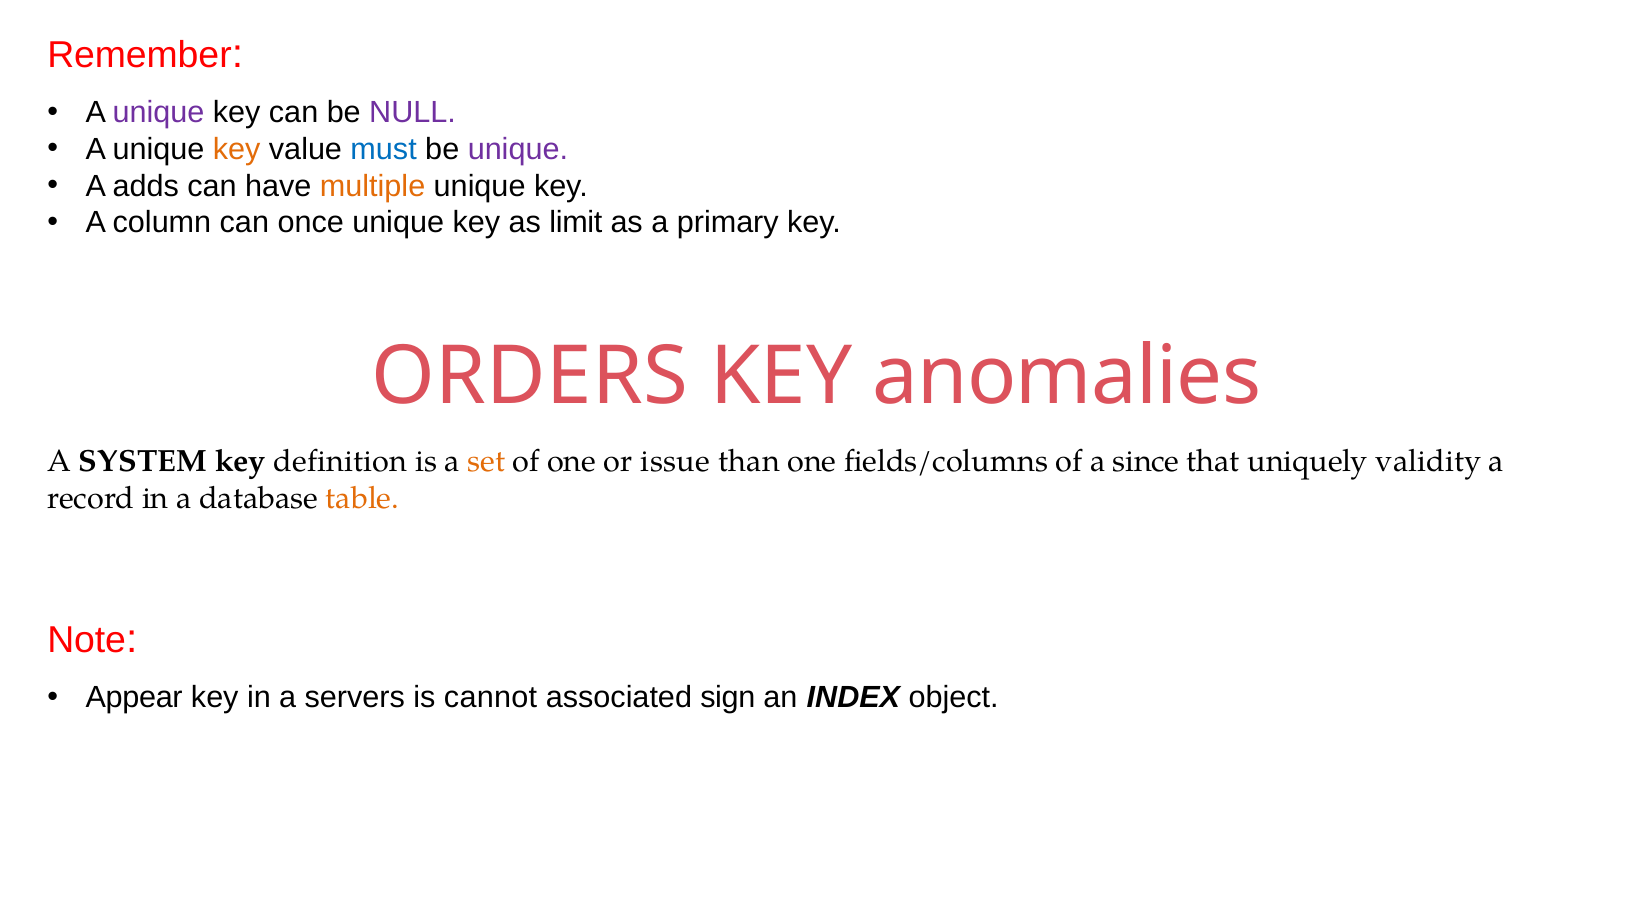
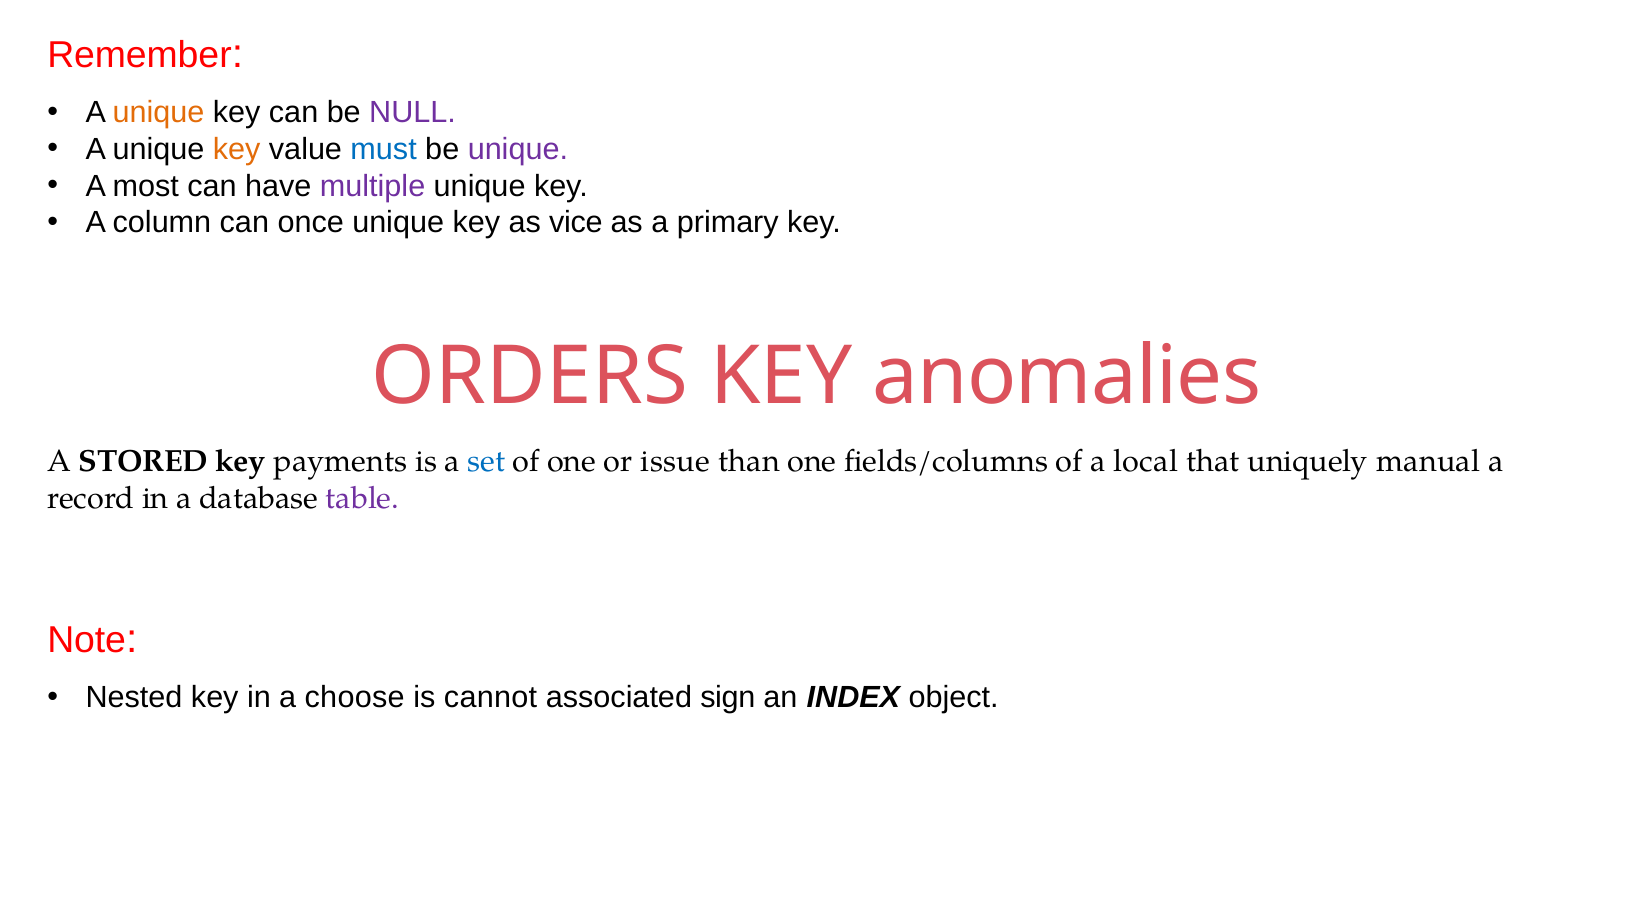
unique colour: purple -> orange (159, 113)
adds: adds -> most (146, 186)
multiple colour: orange -> purple (373, 186)
limit: limit -> vice (576, 223)
SYSTEM: SYSTEM -> STORED (143, 461)
definition: definition -> payments (341, 461)
set colour: orange -> blue (486, 461)
since: since -> local (1146, 461)
validity: validity -> manual (1428, 461)
table colour: orange -> purple (363, 498)
Appear: Appear -> Nested (134, 698)
servers: servers -> choose (355, 698)
